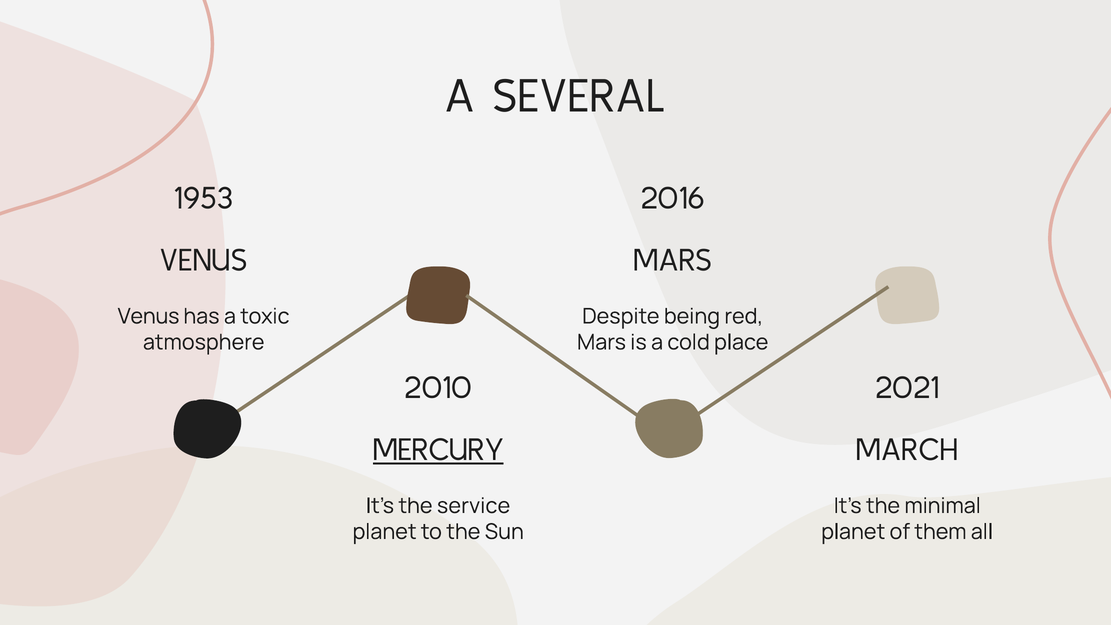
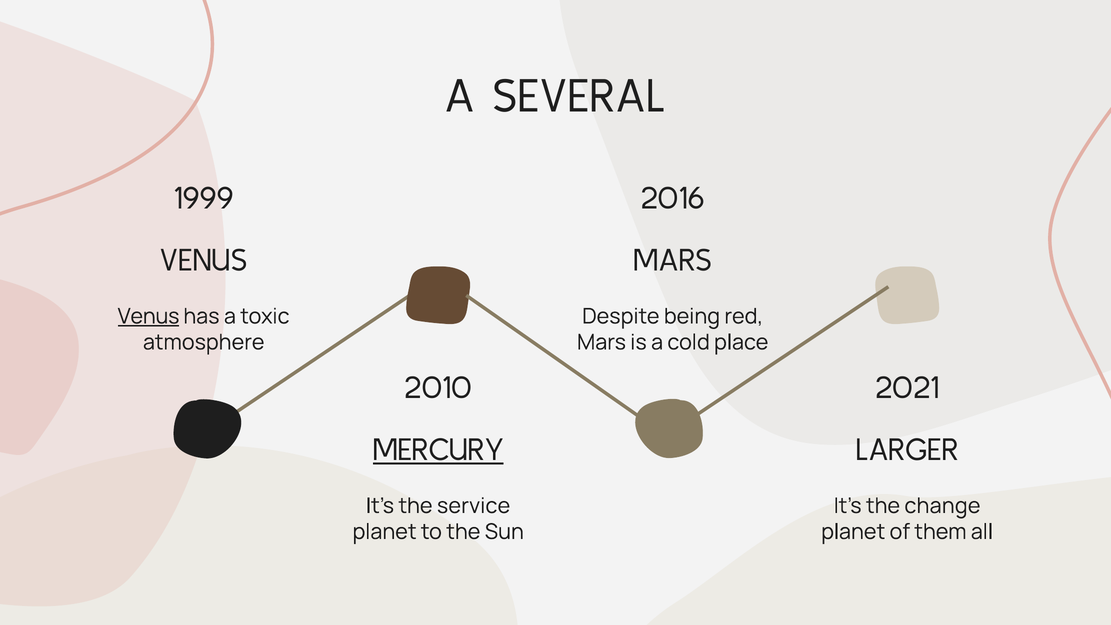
1953: 1953 -> 1999 (204, 198)
Venus underline: none -> present (149, 316)
MARCH: MARCH -> LARGER (907, 450)
minimal: minimal -> change (942, 506)
